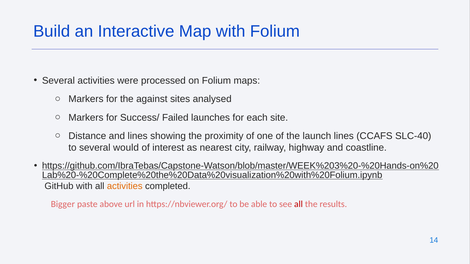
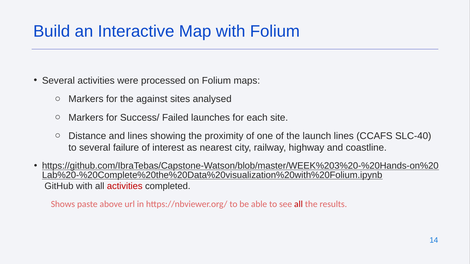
would: would -> failure (126, 148)
activities colour: orange -> red (125, 186)
Bigger: Bigger -> Shows (63, 205)
